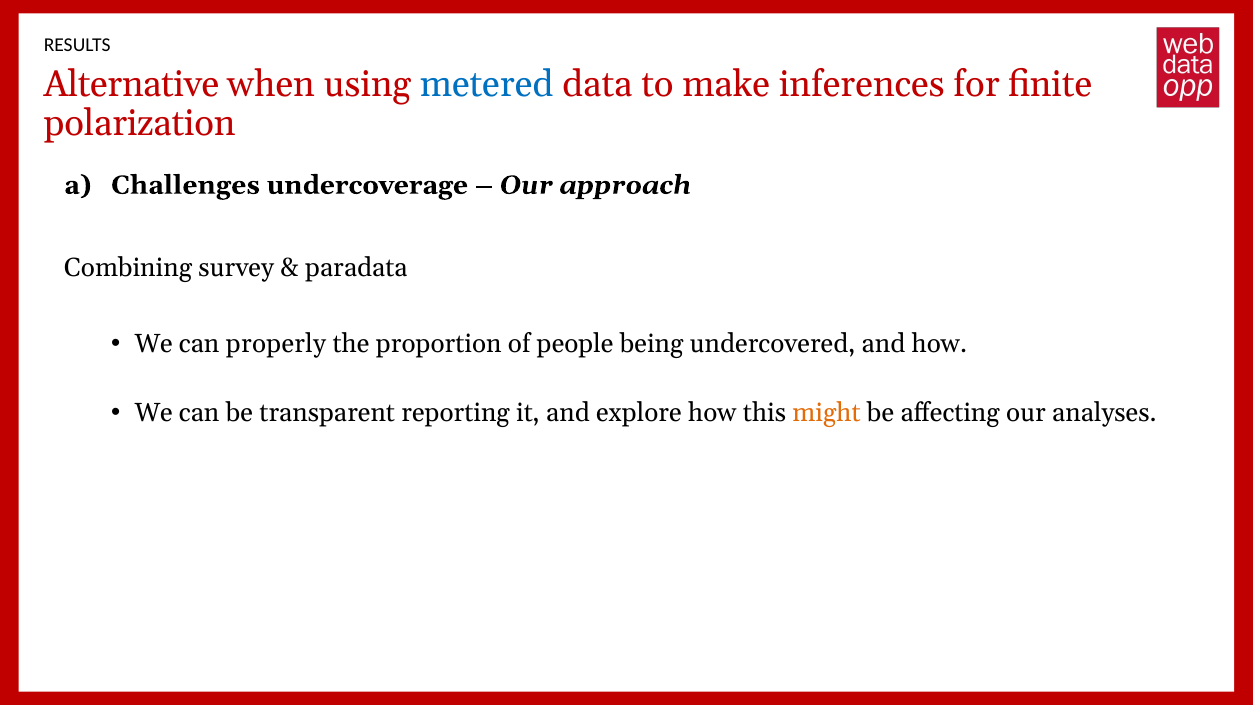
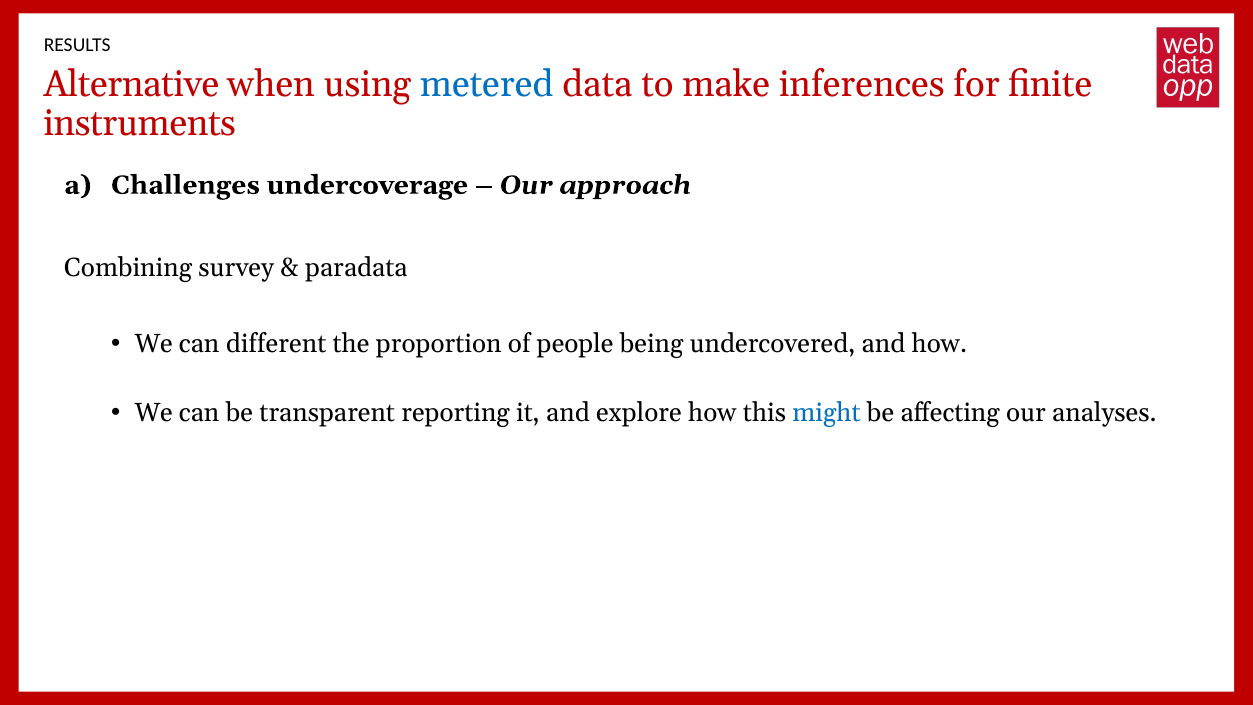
polarization: polarization -> instruments (140, 124)
properly: properly -> different (276, 344)
might colour: orange -> blue (827, 413)
